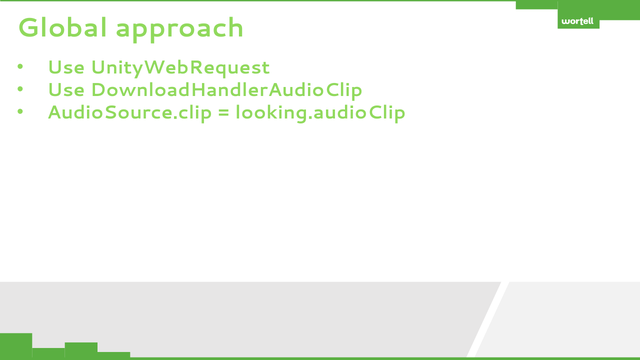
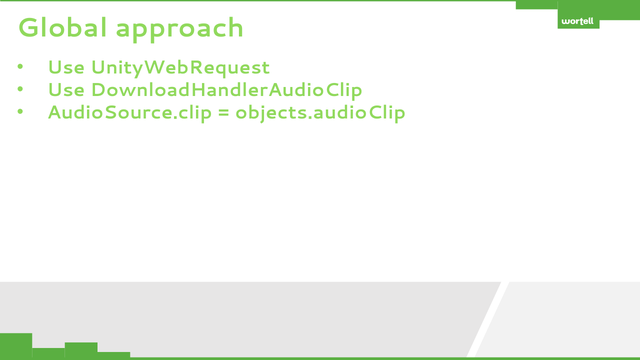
looking.audioClip: looking.audioClip -> objects.audioClip (320, 112)
